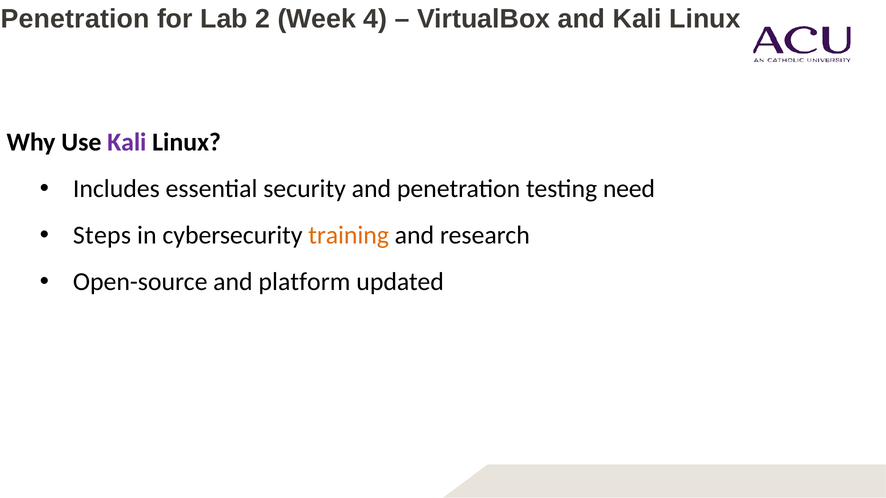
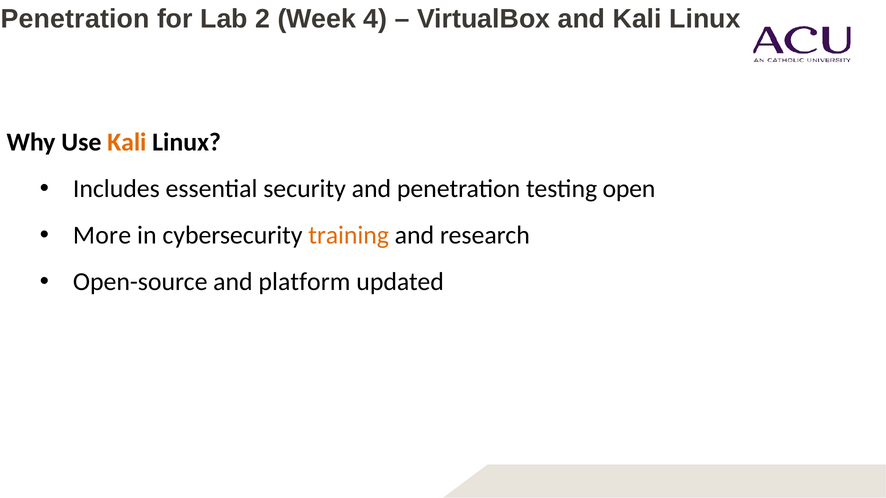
Kali colour: purple -> orange (127, 142)
need: need -> open (629, 189)
Steps: Steps -> More (102, 236)
